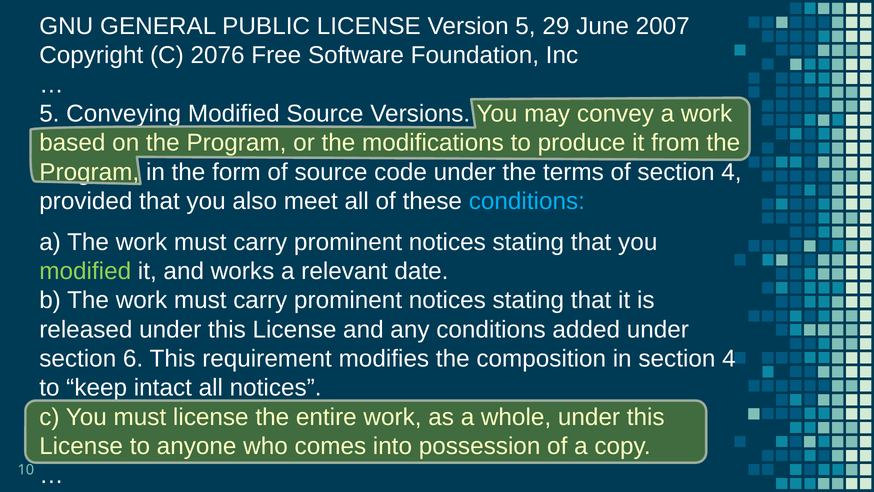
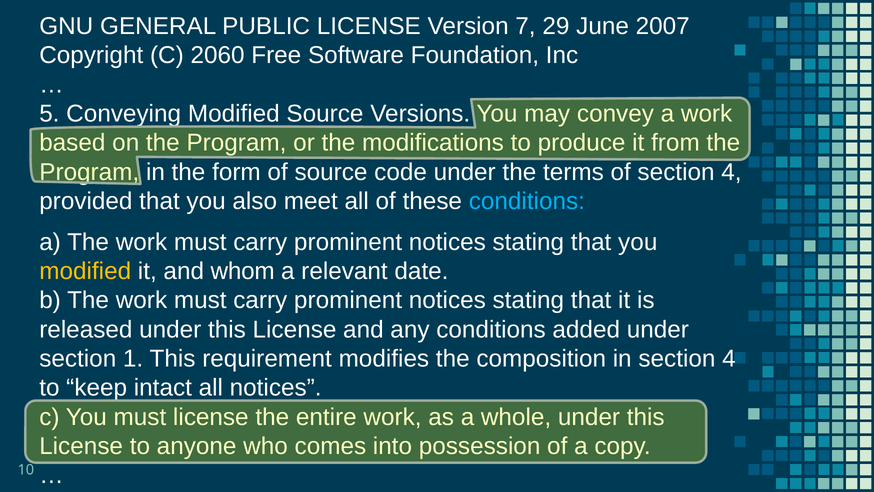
Version 5: 5 -> 7 (525, 26)
2076: 2076 -> 2060 (218, 55)
modified colour: light green -> yellow (85, 271)
works: works -> whom (243, 271)
6: 6 -> 1 (133, 358)
